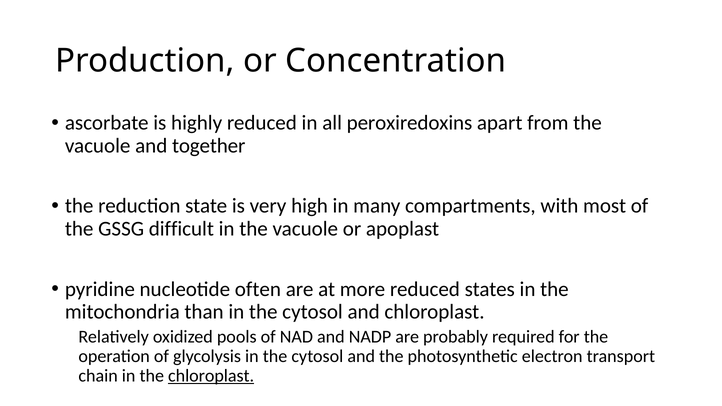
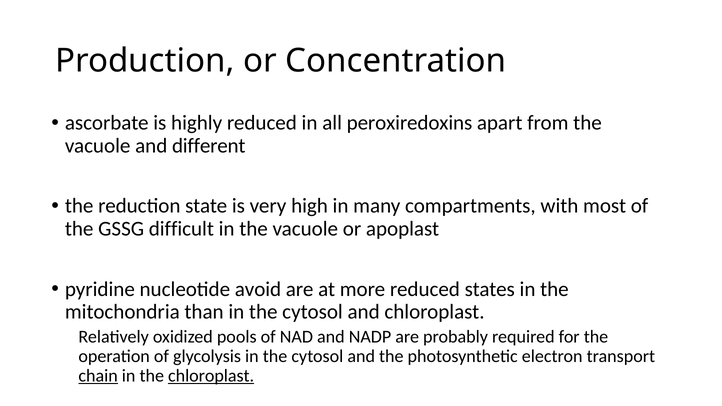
together: together -> different (209, 146)
often: often -> avoid (258, 289)
chain underline: none -> present (98, 376)
